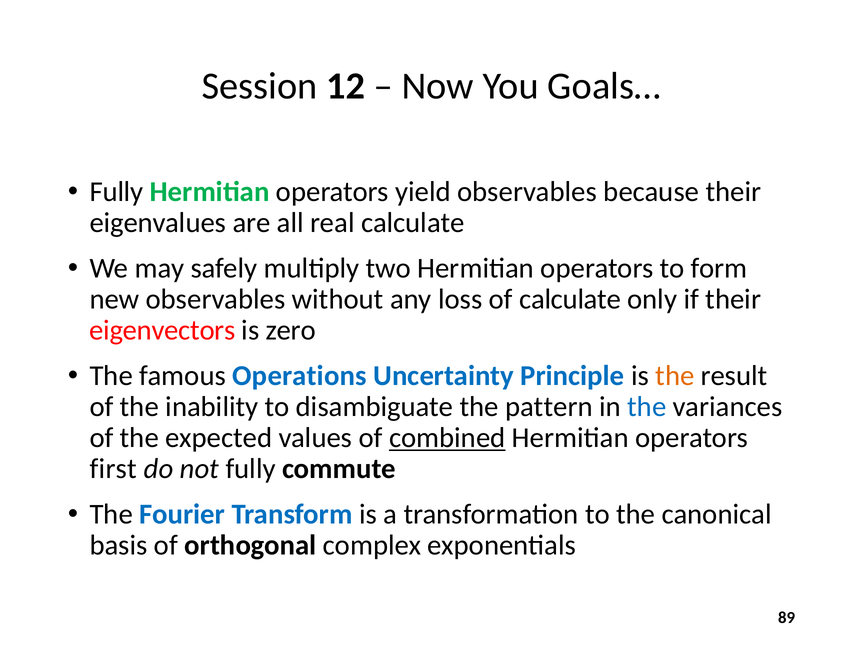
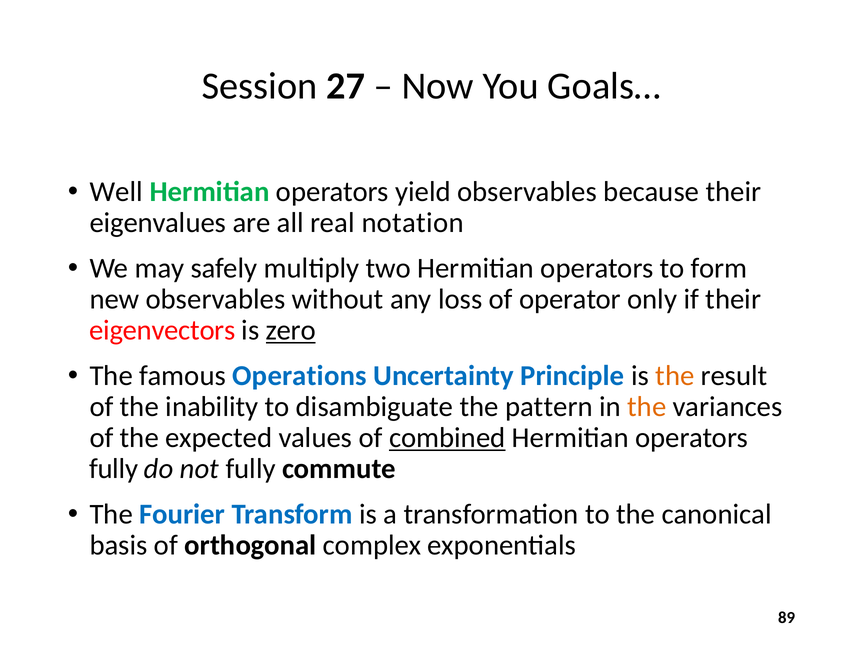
12: 12 -> 27 (346, 86)
Fully: Fully -> Well (116, 192)
real calculate: calculate -> notation (413, 223)
of calculate: calculate -> operator (570, 300)
zero underline: none -> present (291, 331)
the colour: blue -> orange (647, 407)
first: first -> fully (114, 469)
